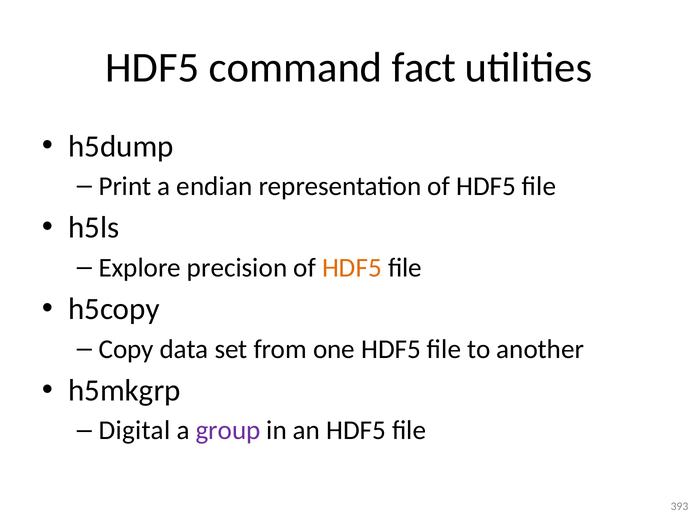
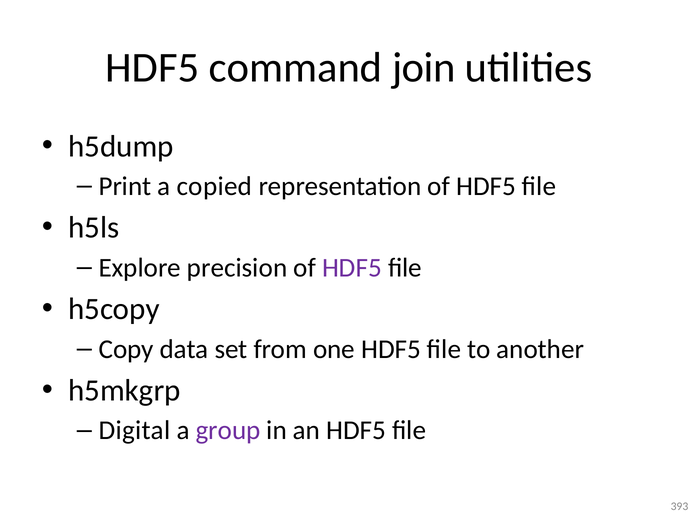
fact: fact -> join (424, 68)
endian: endian -> copied (214, 187)
HDF5 colour: orange -> purple (352, 268)
